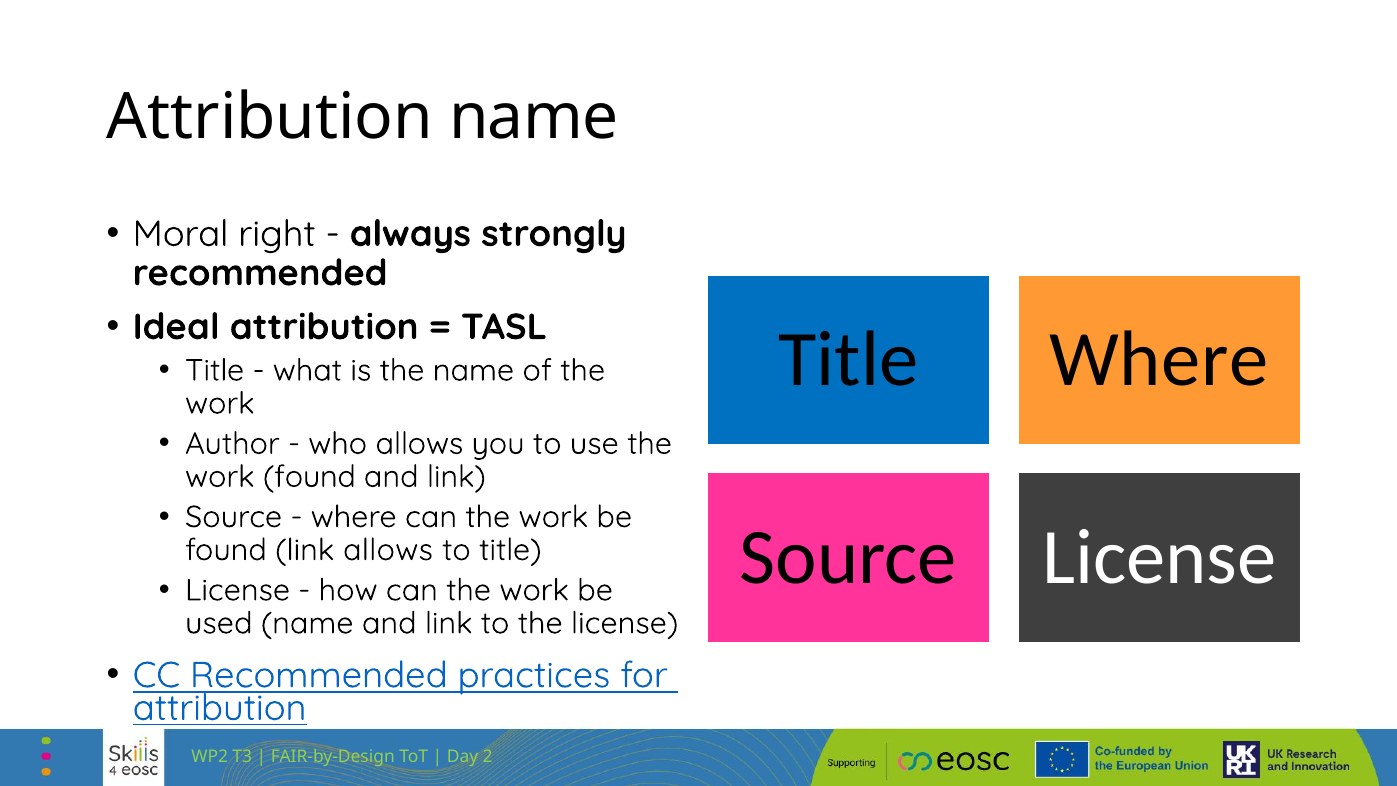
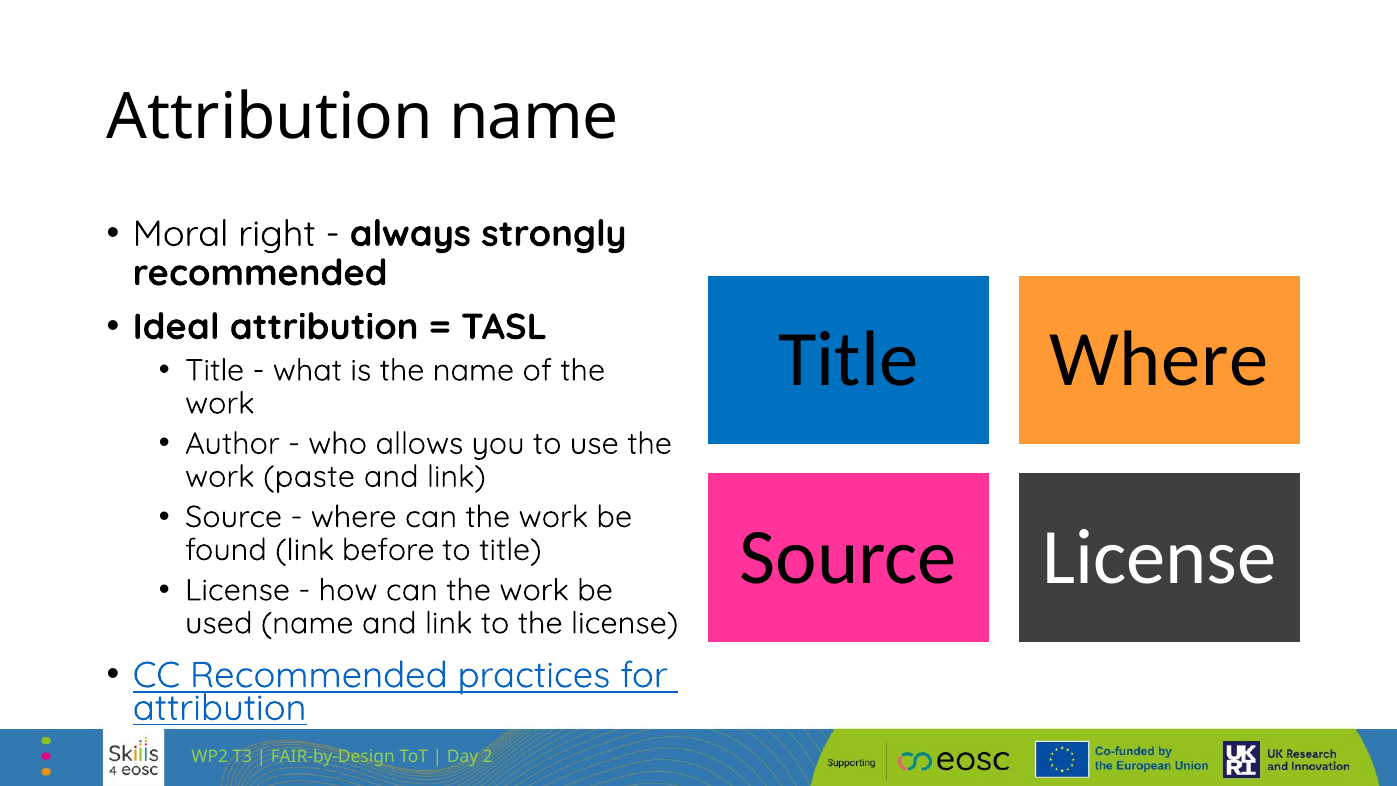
work found: found -> paste (309, 477)
link allows: allows -> before (388, 550)
